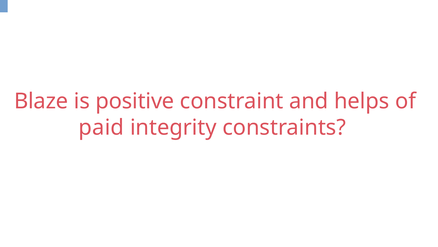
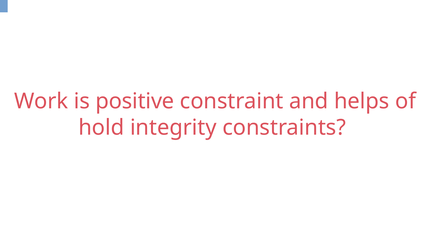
Blaze: Blaze -> Work (41, 101)
paid: paid -> hold (101, 127)
